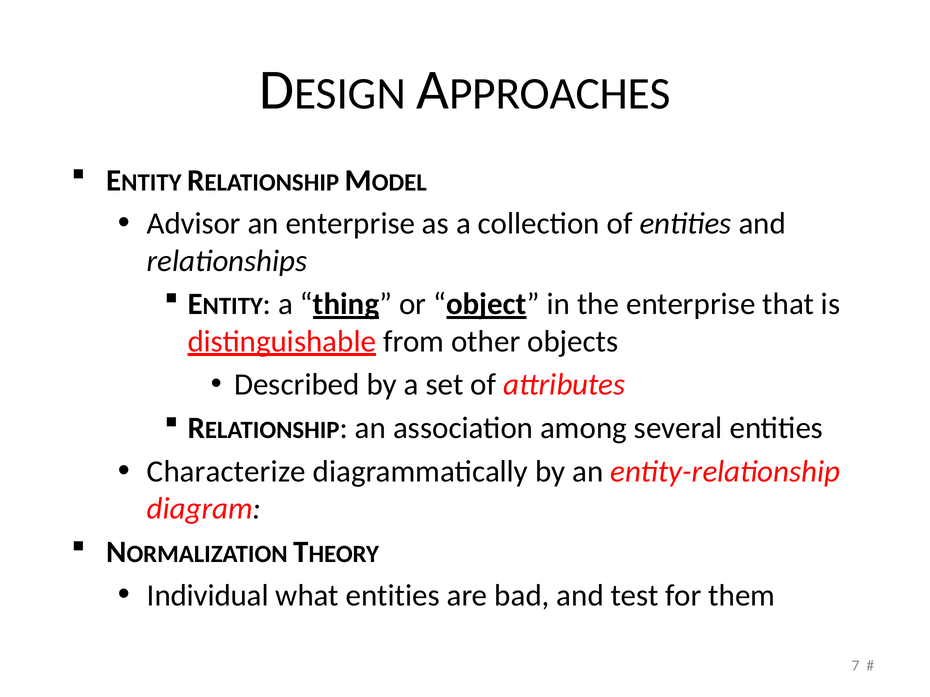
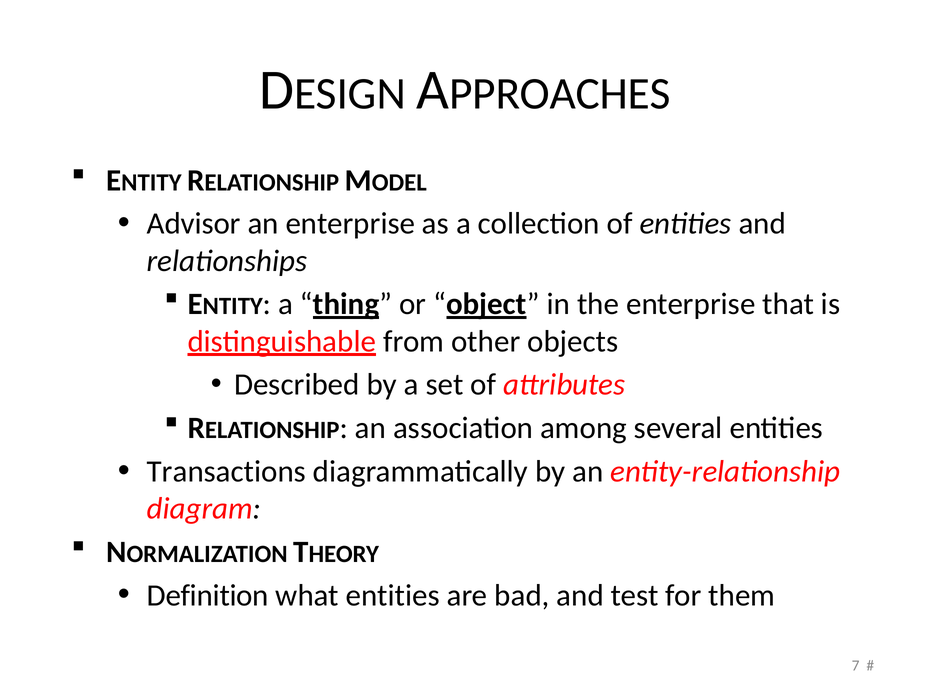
Characterize: Characterize -> Transactions (226, 472)
Individual: Individual -> Definition (208, 596)
